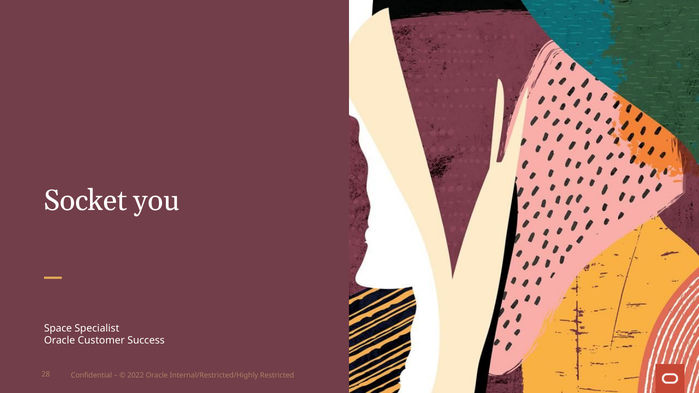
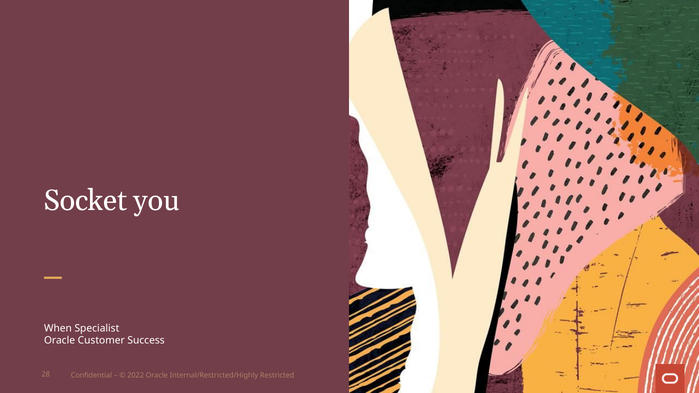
Space: Space -> When (58, 328)
